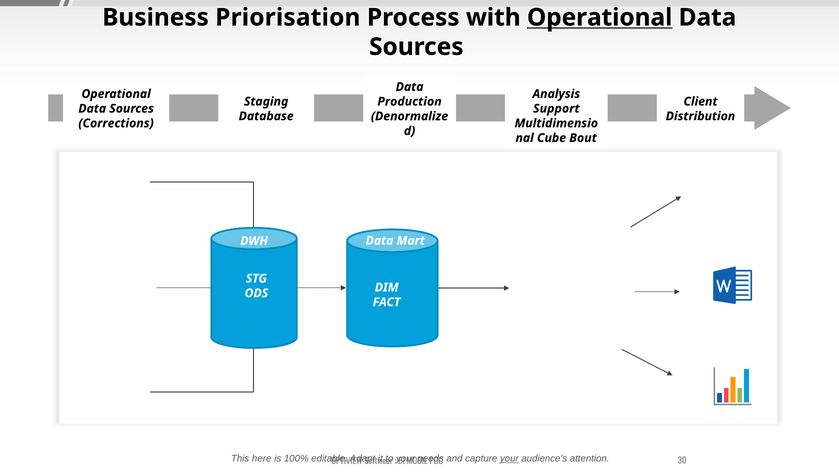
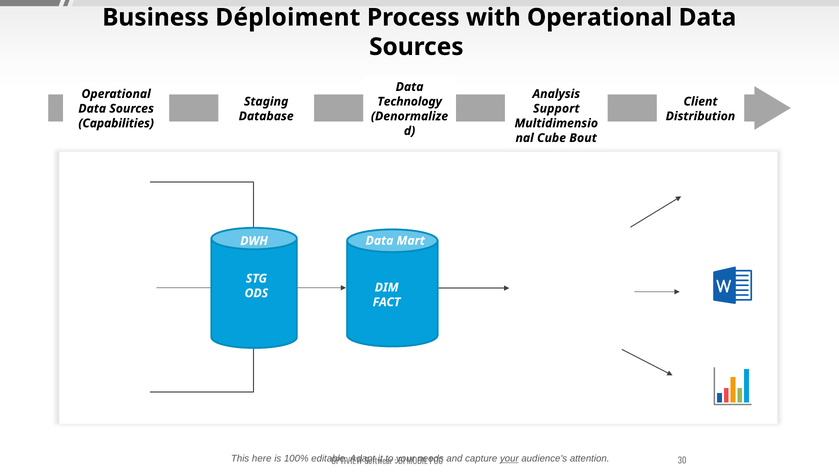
Priorisation: Priorisation -> Déploiment (288, 17)
Operational underline: present -> none (600, 17)
Production: Production -> Technology (410, 102)
Corrections: Corrections -> Capabilities (116, 123)
